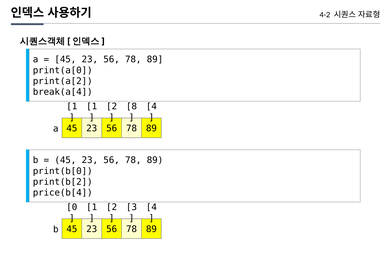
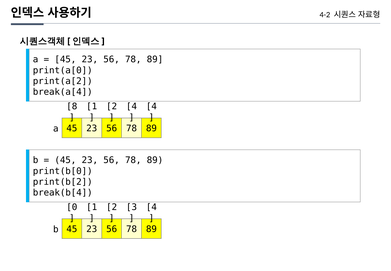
1: 1 -> 8 (72, 106)
8: 8 -> 4 (132, 106)
price(b[4: price(b[4 -> break(b[4 (63, 193)
